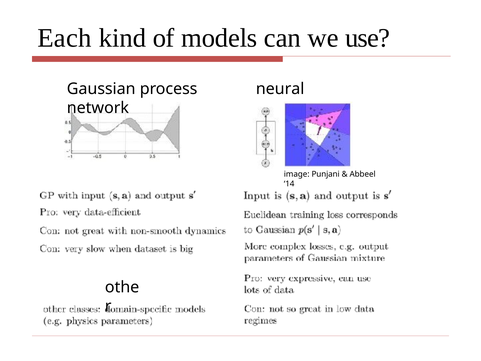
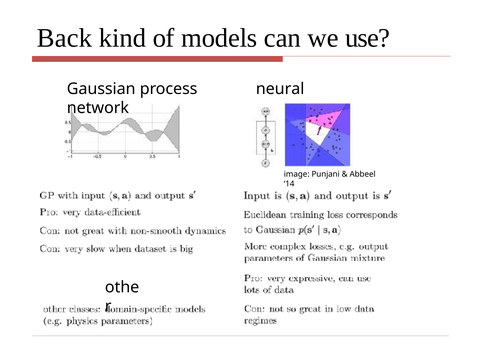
Each: Each -> Back (65, 38)
